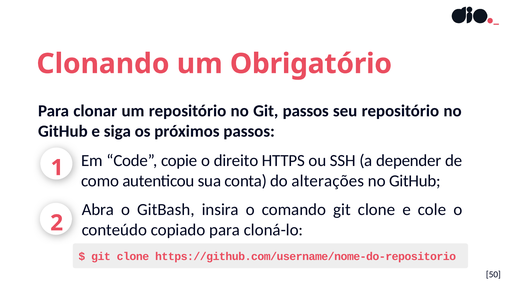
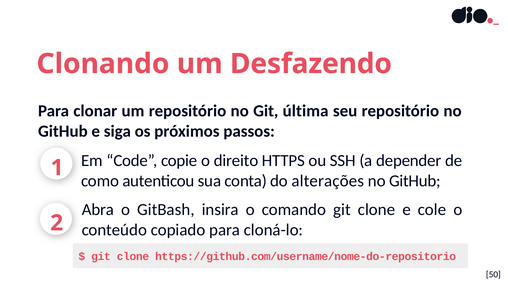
Obrigatório: Obrigatório -> Desfazendo (311, 64)
Git passos: passos -> última (306, 111)
